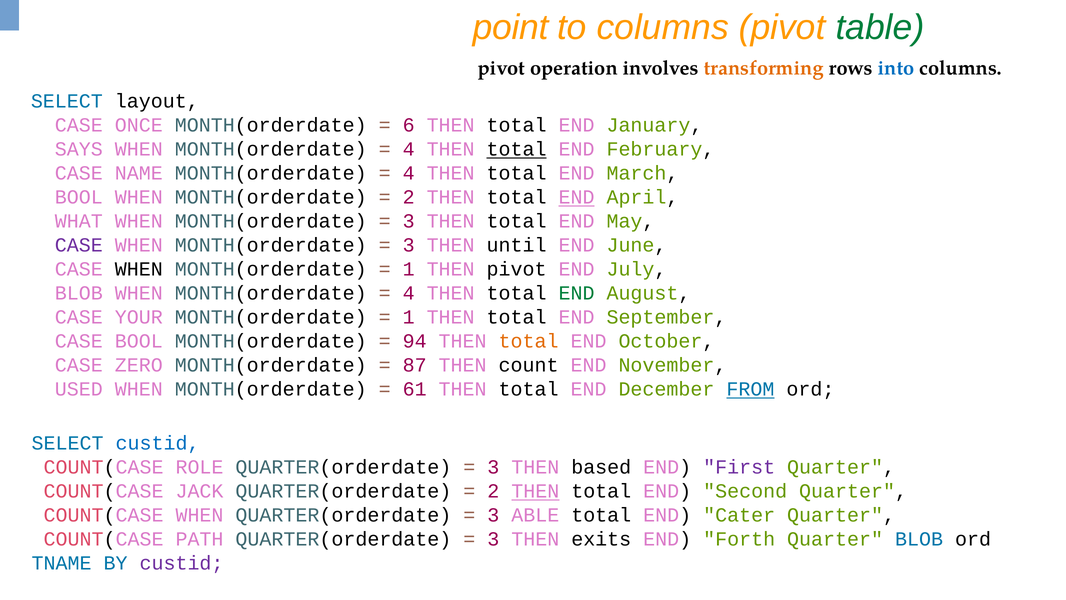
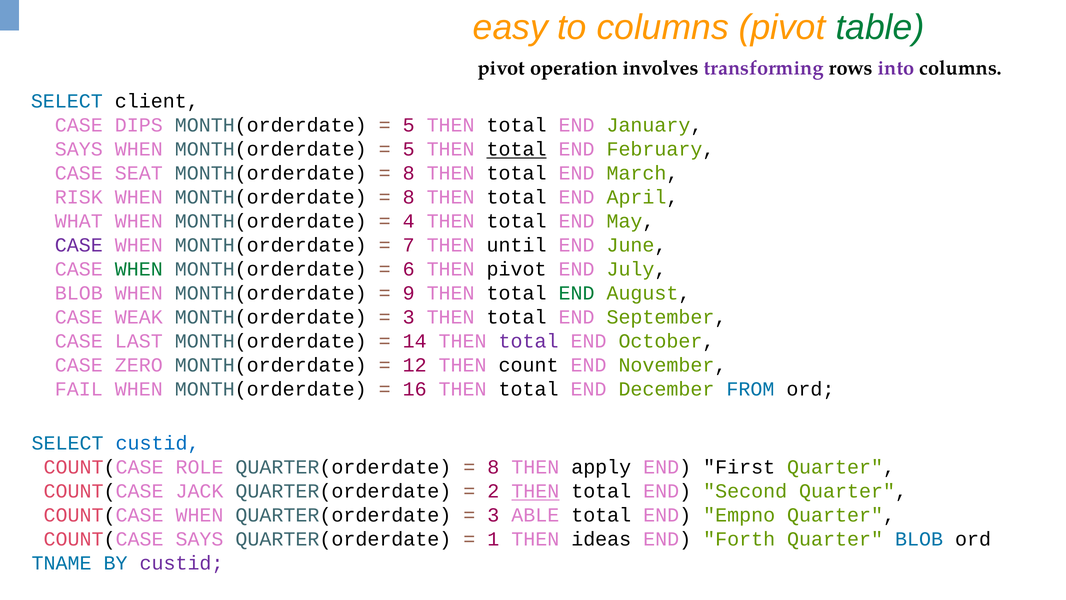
point: point -> easy (510, 28)
transforming colour: orange -> purple (764, 68)
into colour: blue -> purple (896, 68)
layout: layout -> client (157, 101)
ONCE: ONCE -> DIPS (139, 125)
6: 6 -> 5 (409, 125)
4: 4 -> 5 (409, 149)
NAME: NAME -> SEAT (139, 173)
4: 4 -> 8 (409, 173)
BOOL: BOOL -> RISK (79, 197)
2: 2 -> 8 (409, 197)
END underline: present -> none (577, 197)
3: 3 -> 4 (409, 221)
3: 3 -> 7 (409, 245)
WHEN colour: black -> green (139, 269)
1: 1 -> 6 (409, 269)
4: 4 -> 9 (409, 293)
YOUR: YOUR -> WEAK (139, 317)
1: 1 -> 3 (409, 317)
CASE BOOL: BOOL -> LAST (139, 341)
94: 94 -> 14 (415, 341)
total colour: orange -> purple (529, 341)
87: 87 -> 12 (415, 365)
USED: USED -> FAIL (79, 389)
61: 61 -> 16 (415, 389)
FROM underline: present -> none (750, 389)
3: 3 -> 8 (493, 467)
based: based -> apply (601, 467)
First colour: purple -> black (739, 467)
Cater: Cater -> Empno (739, 515)
COUNT(CASE PATH: PATH -> SAYS (199, 539)
3: 3 -> 1 (493, 539)
exits: exits -> ideas (601, 539)
